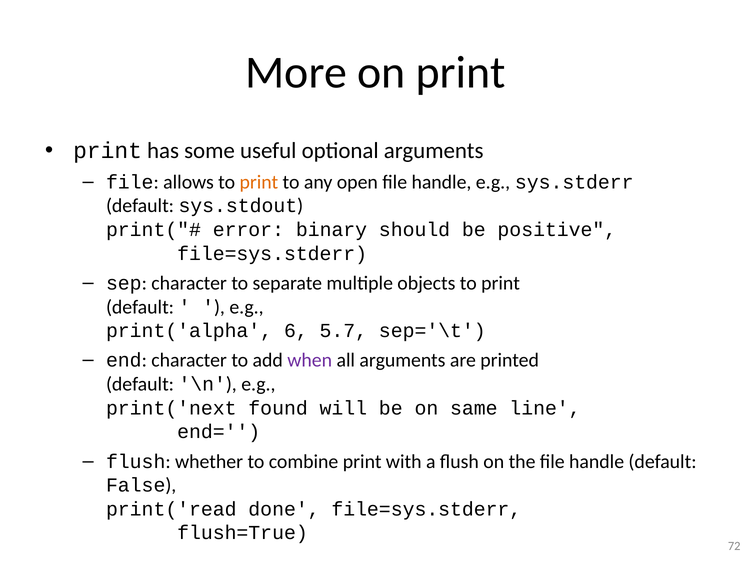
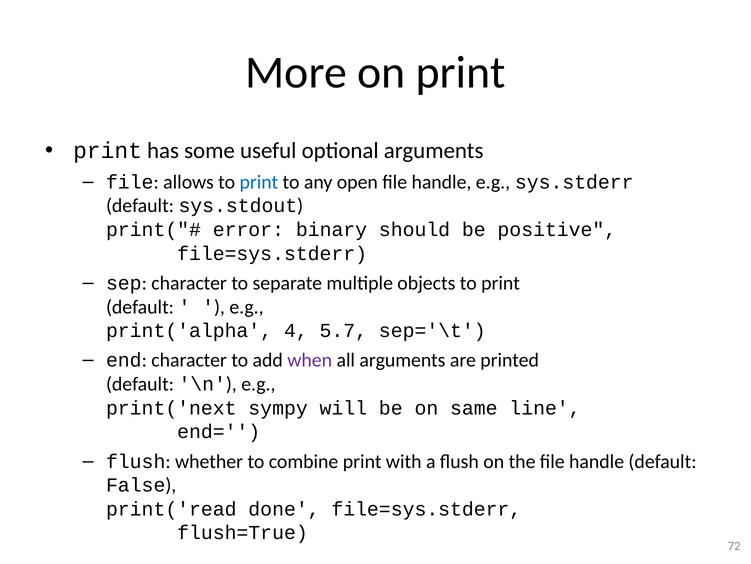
print colour: orange -> blue (259, 182)
6: 6 -> 4 (296, 330)
found: found -> sympy (278, 407)
